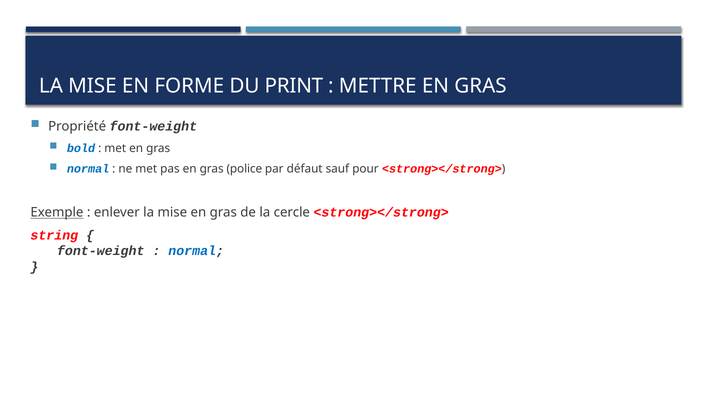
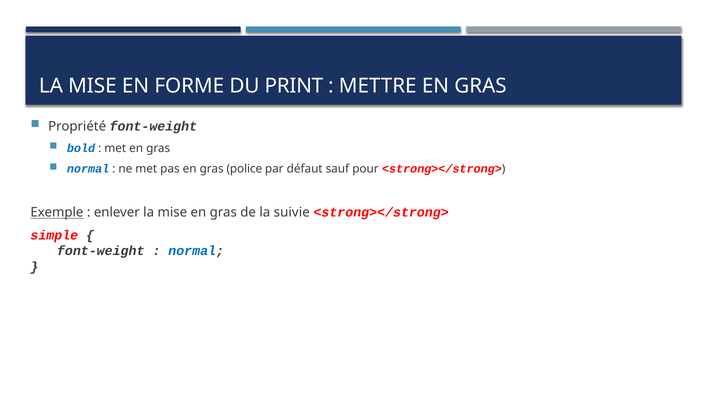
cercle: cercle -> suivie (292, 212)
string: string -> simple (54, 235)
